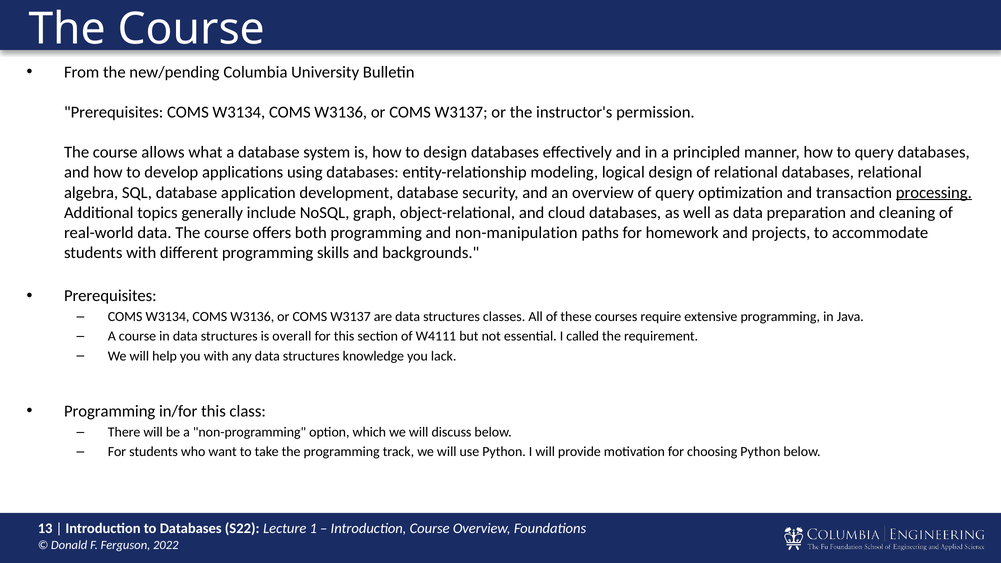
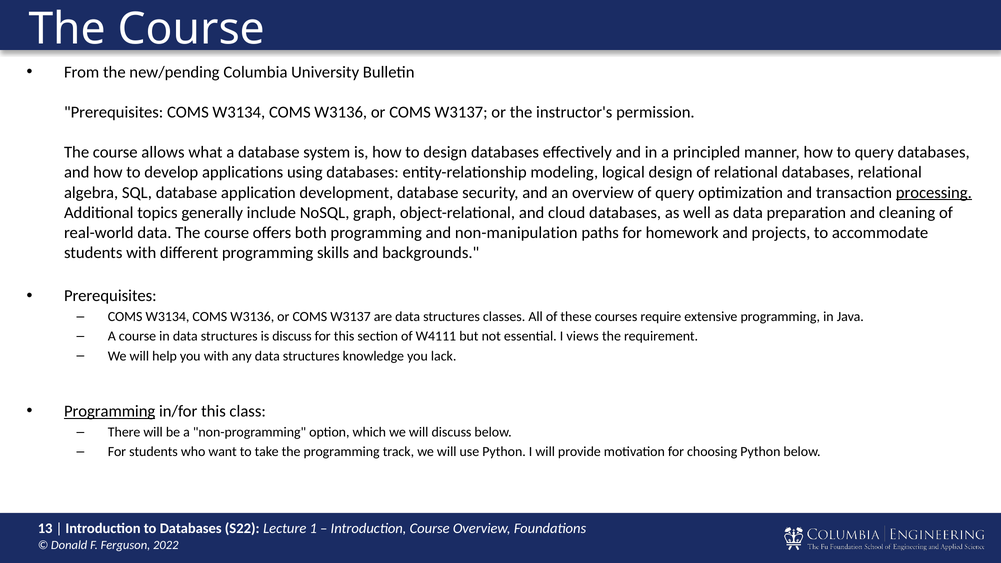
is overall: overall -> discuss (292, 336)
called: called -> views (583, 336)
Programming underline: none -> present (110, 411)
